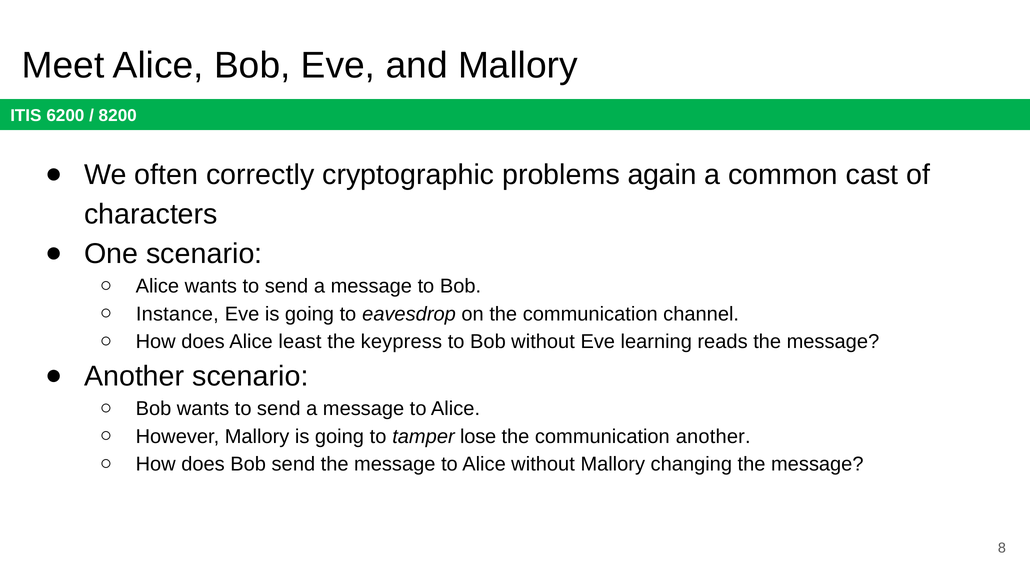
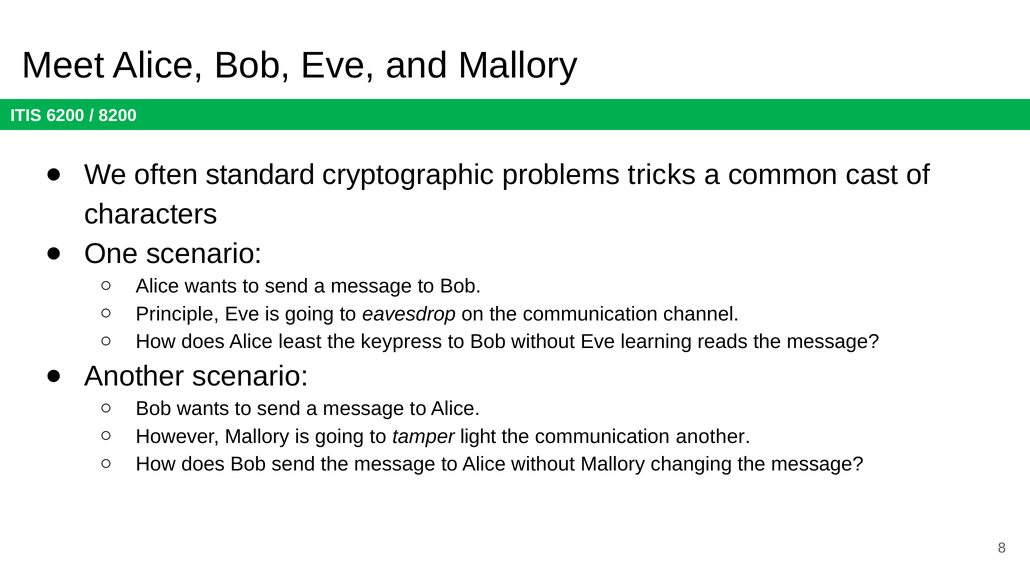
correctly: correctly -> standard (260, 175)
again: again -> tricks (662, 175)
Instance: Instance -> Principle (177, 314)
lose: lose -> light (478, 437)
